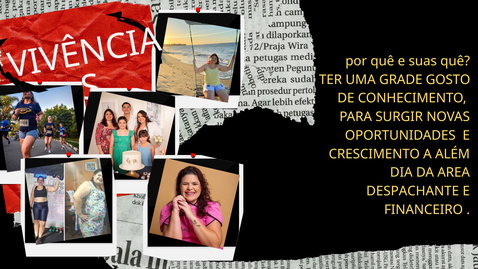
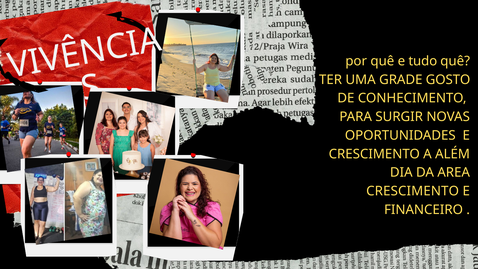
suas: suas -> tudo (423, 61)
DESPACHANTE: DESPACHANTE -> CRESCIMENTO (413, 191)
